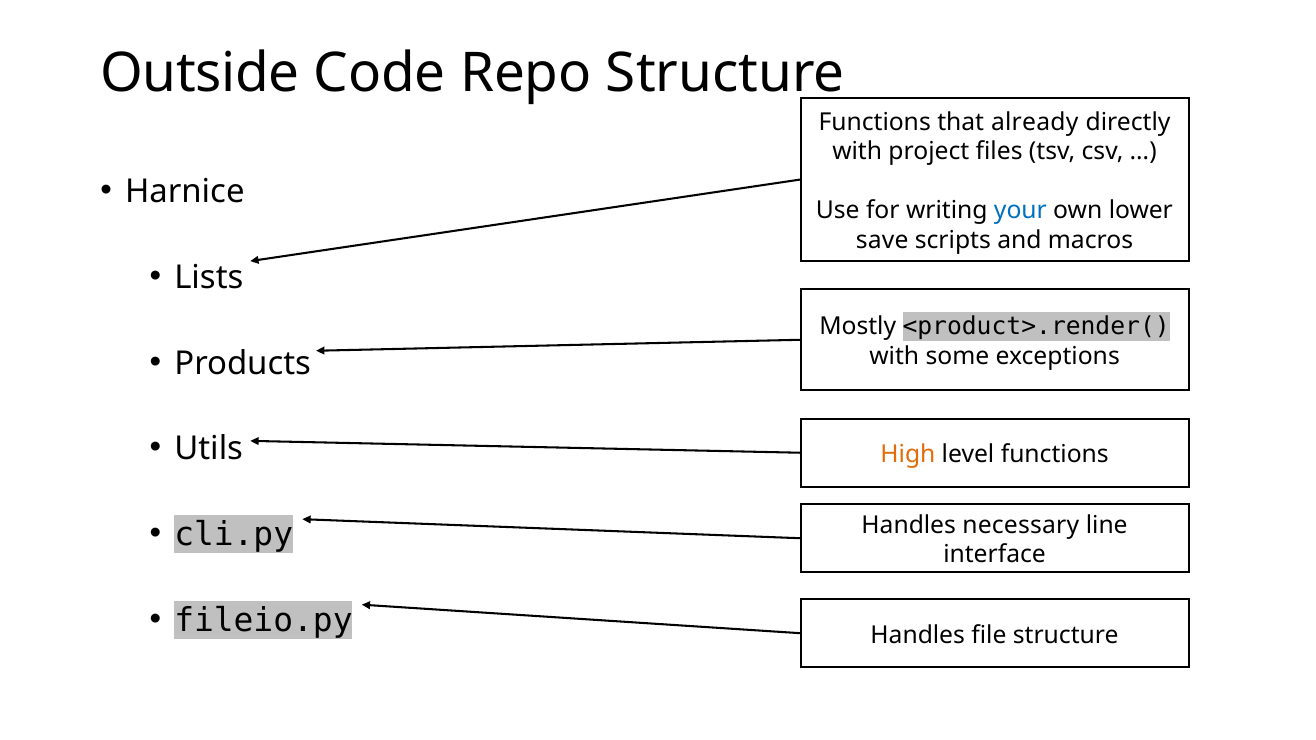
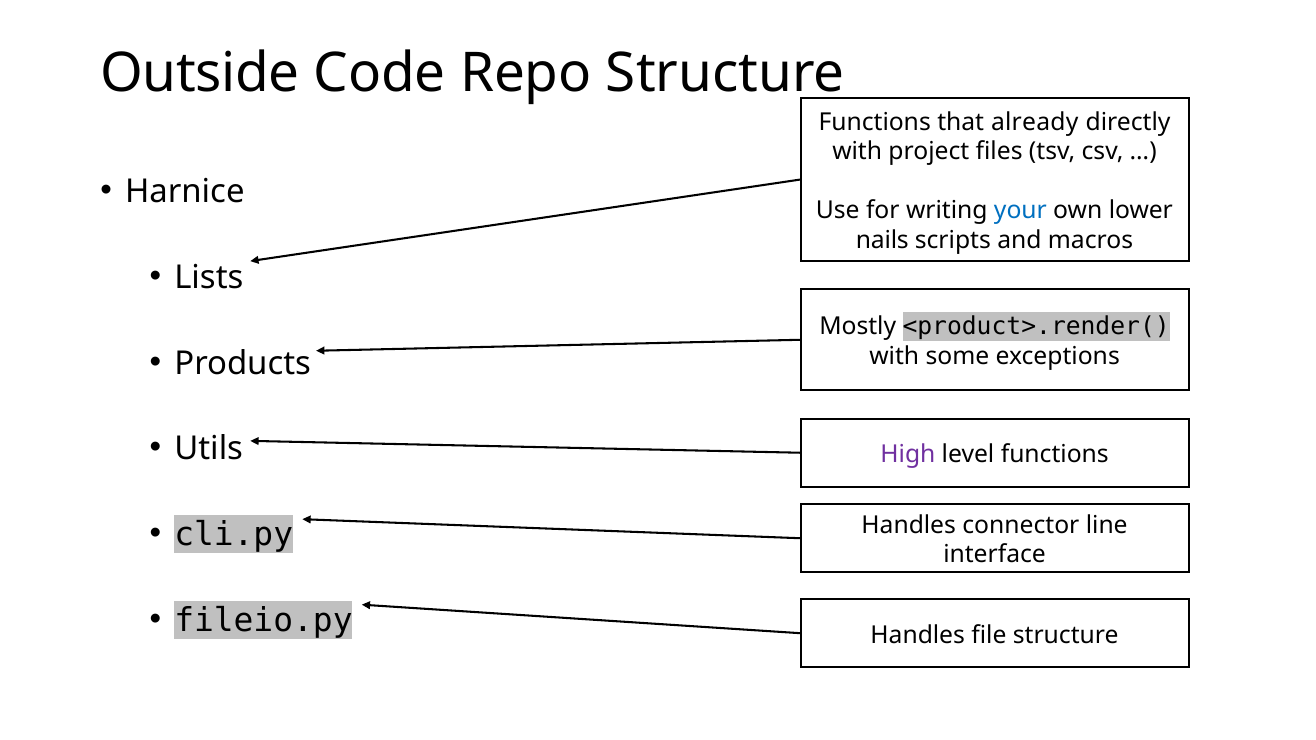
save: save -> nails (882, 241)
High colour: orange -> purple (908, 455)
necessary: necessary -> connector (1021, 525)
